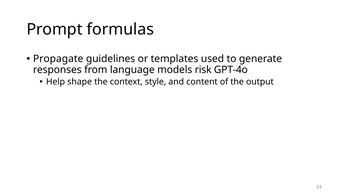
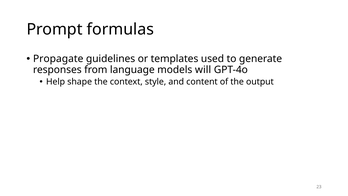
risk: risk -> will (203, 70)
